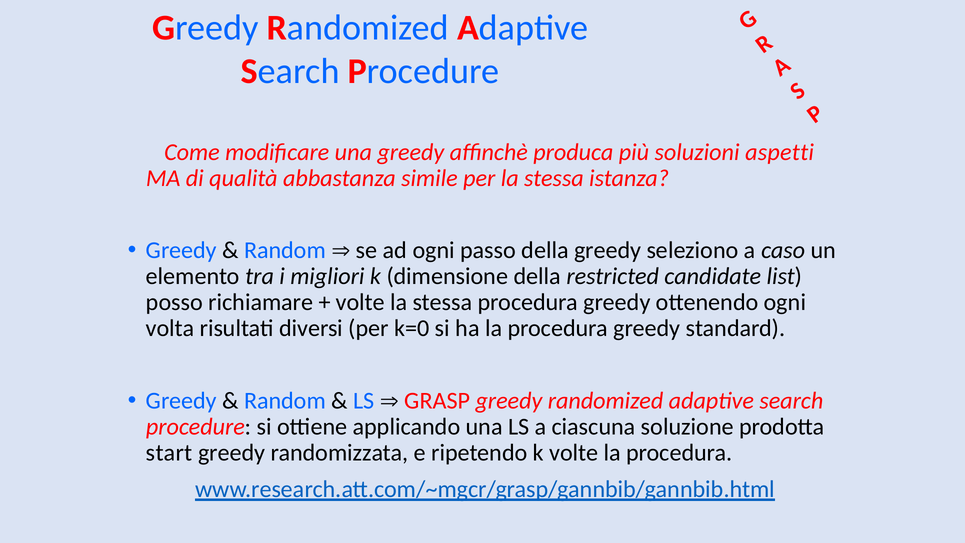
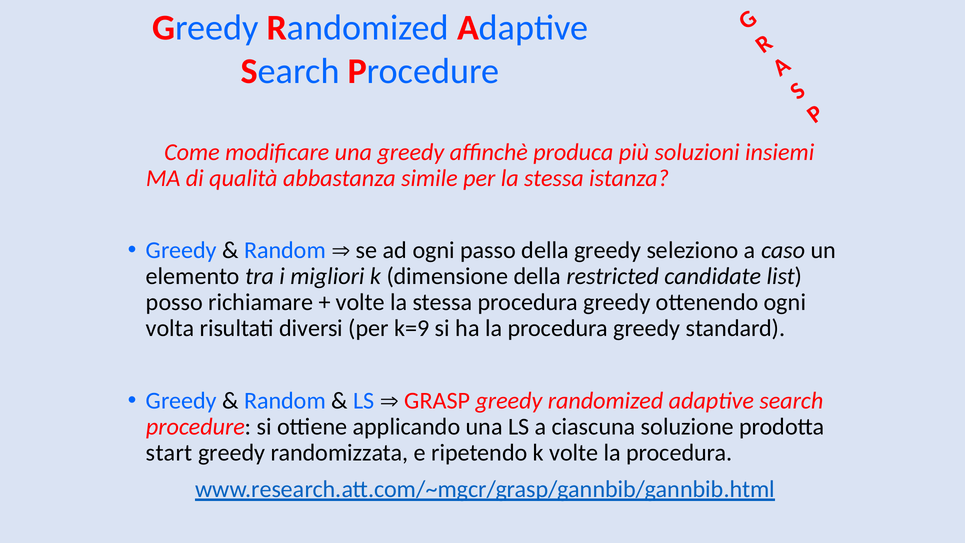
aspetti: aspetti -> insiemi (780, 152)
k=0: k=0 -> k=9 (412, 328)
